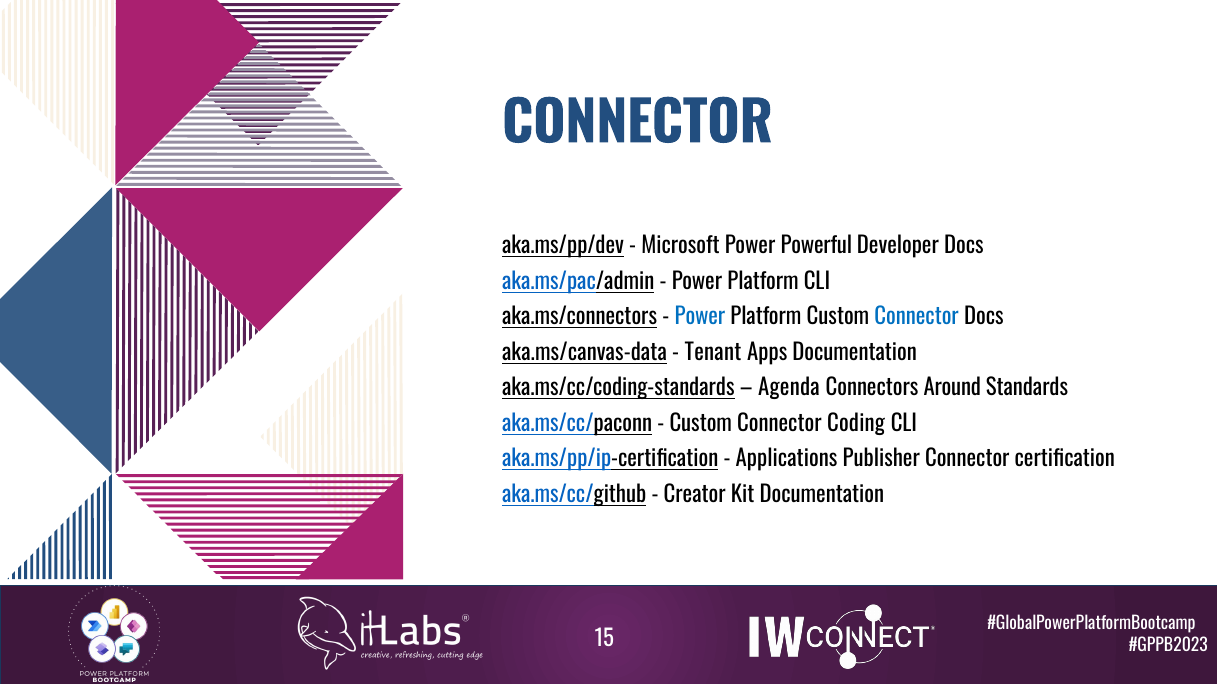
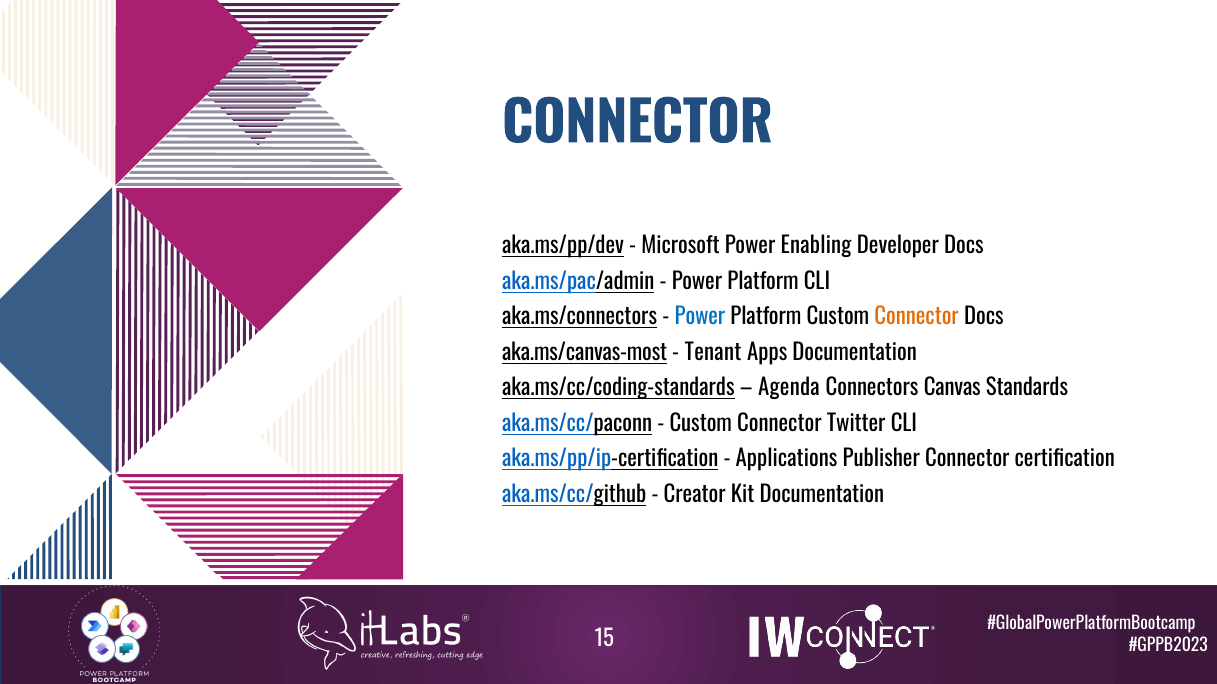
Powerful: Powerful -> Enabling (816, 247)
Connector colour: blue -> orange (917, 318)
aka.ms/canvas-data: aka.ms/canvas-data -> aka.ms/canvas-most (585, 353)
Around: Around -> Canvas (952, 389)
Coding: Coding -> Twitter (856, 424)
